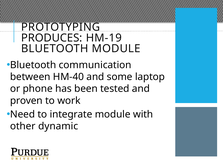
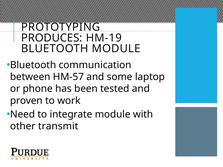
HM-40: HM-40 -> HM-57 (68, 77)
dynamic: dynamic -> transmit (58, 126)
